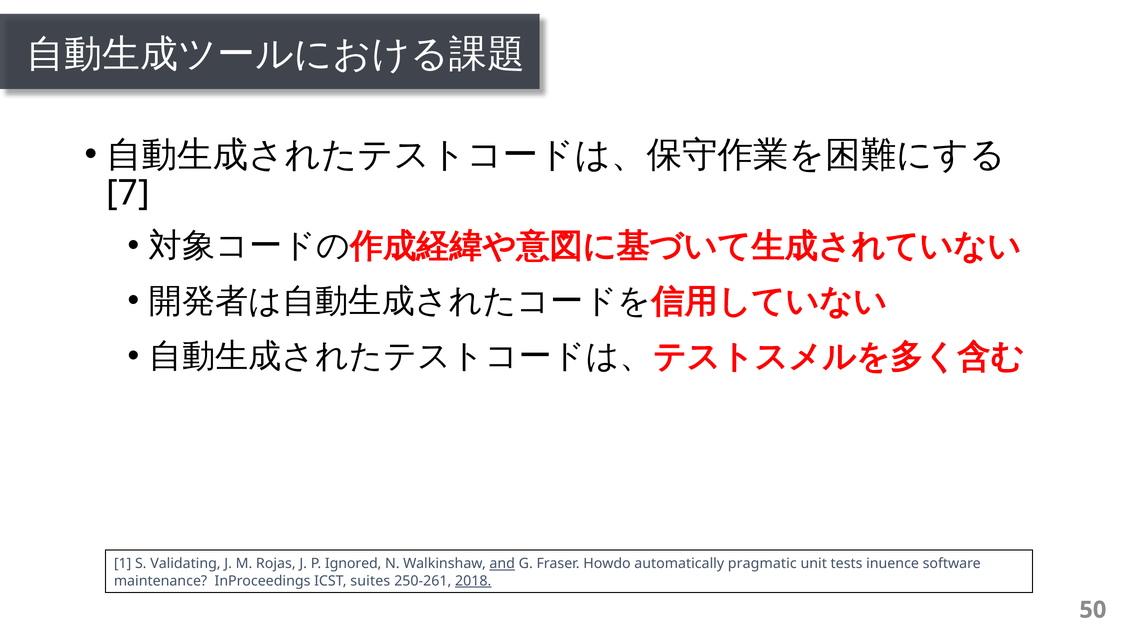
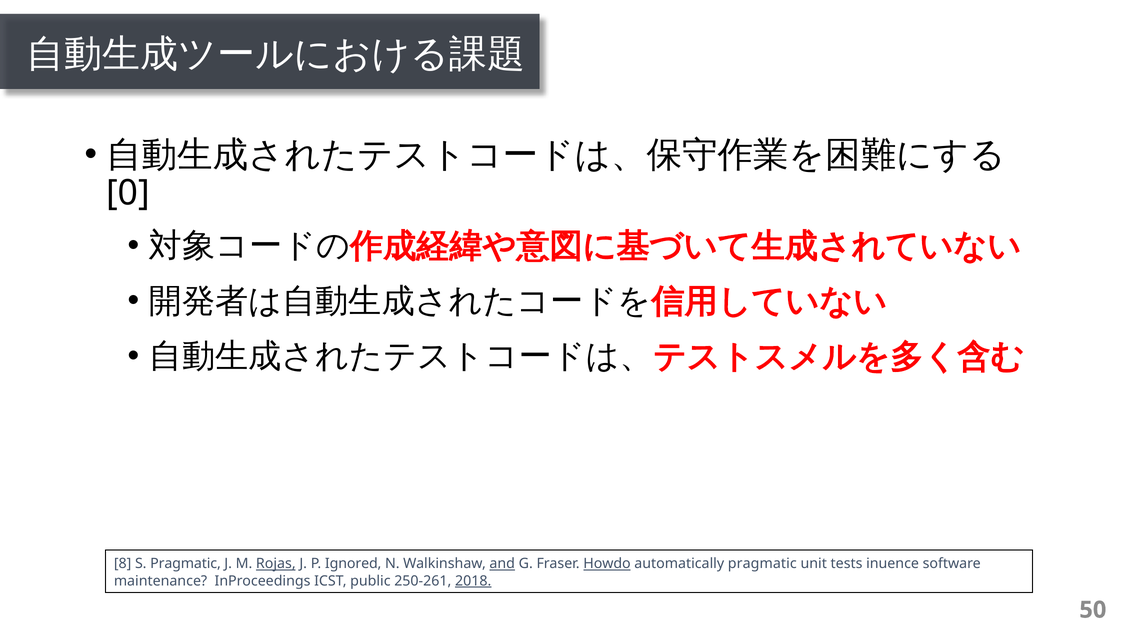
7: 7 -> 0 (128, 193)
1: 1 -> 8 (123, 564)
S Validating: Validating -> Pragmatic (186, 564)
Rojas underline: none -> present (276, 564)
Howdo underline: none -> present (607, 564)
suites: suites -> public (370, 581)
